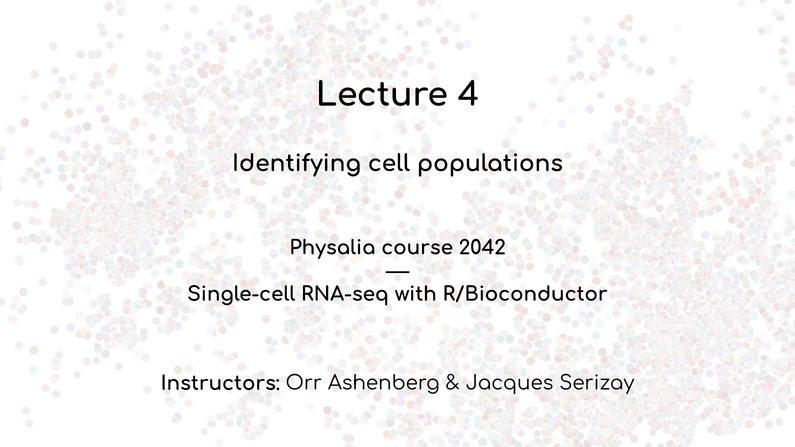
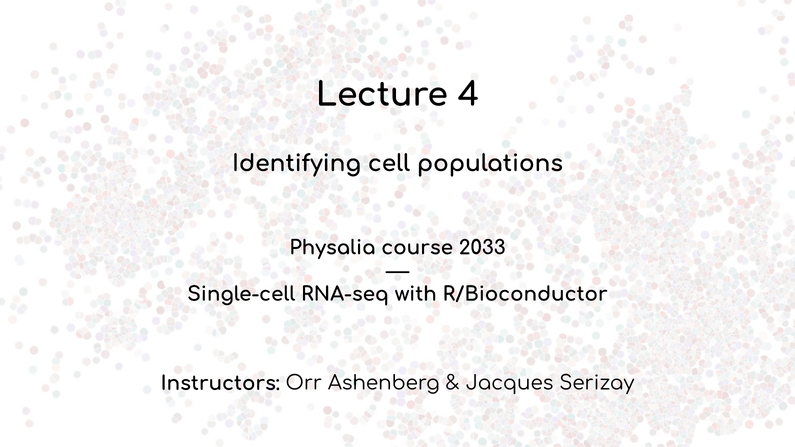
2042: 2042 -> 2033 (482, 248)
